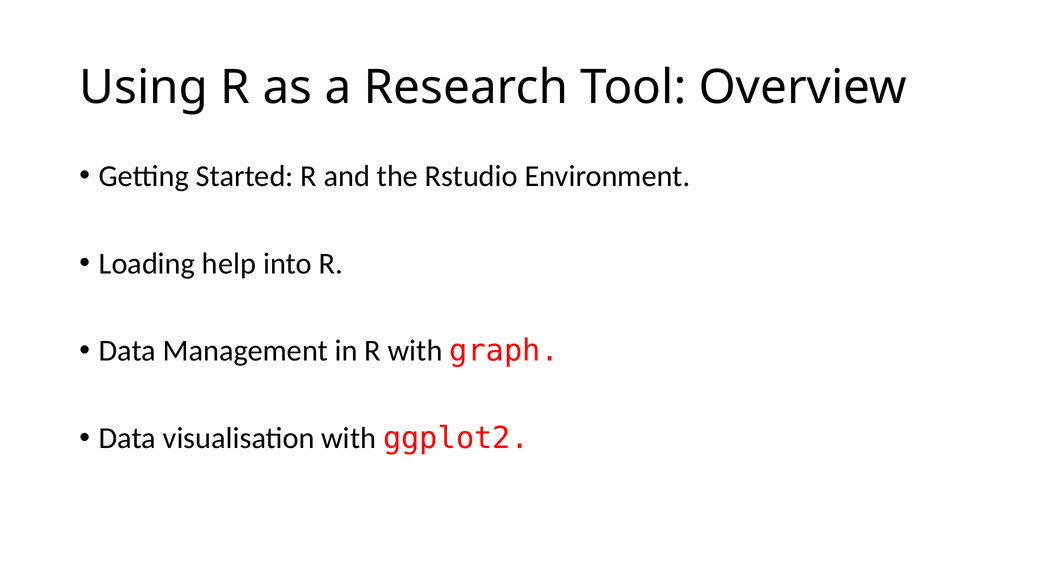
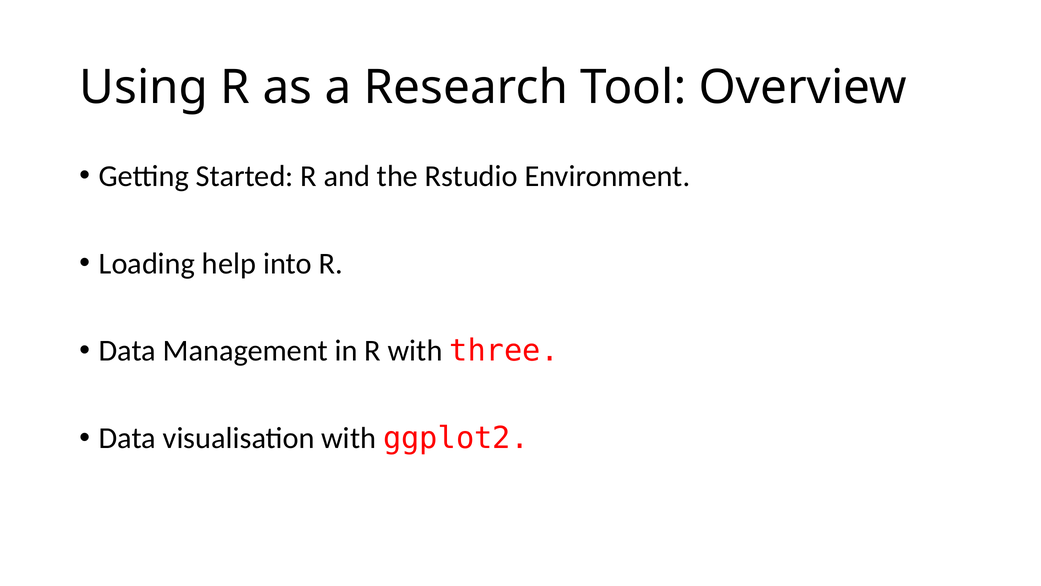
graph: graph -> three (504, 351)
